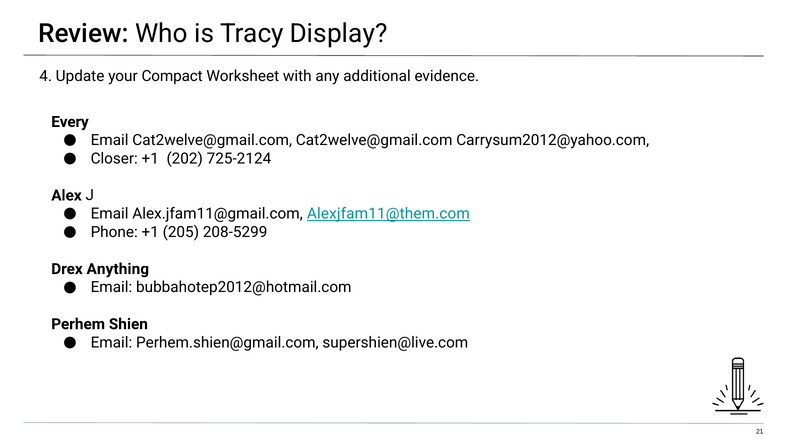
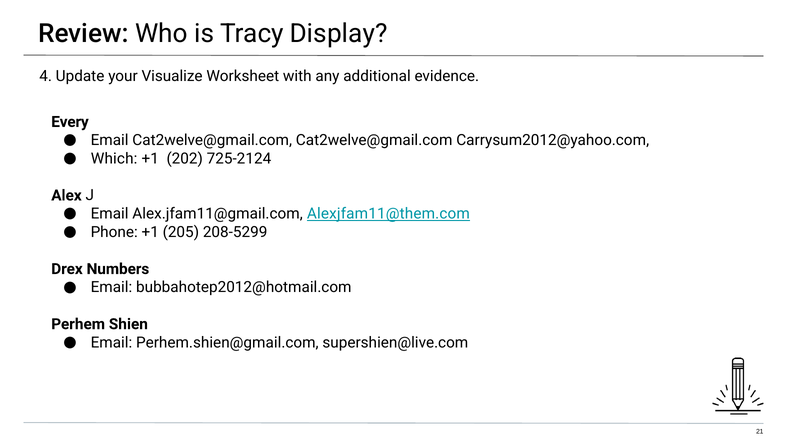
Compact: Compact -> Visualize (172, 76)
Closer: Closer -> Which (114, 159)
Anything: Anything -> Numbers (118, 269)
